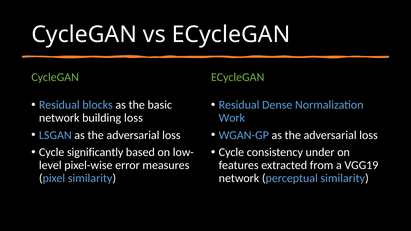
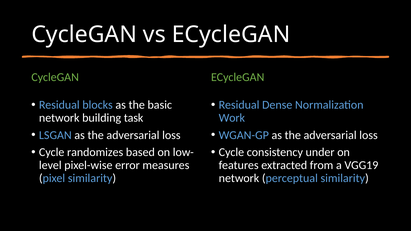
building loss: loss -> task (134, 118)
significantly: significantly -> randomizes (95, 152)
